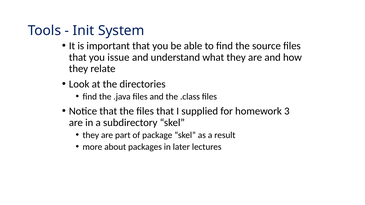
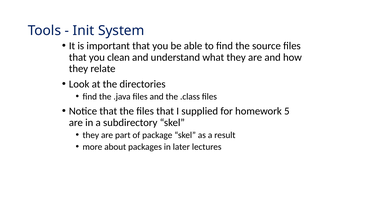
issue: issue -> clean (119, 57)
3: 3 -> 5 (287, 111)
